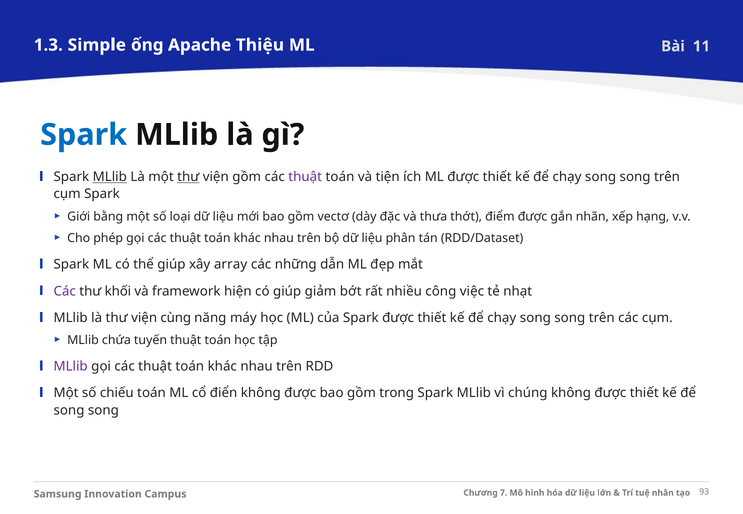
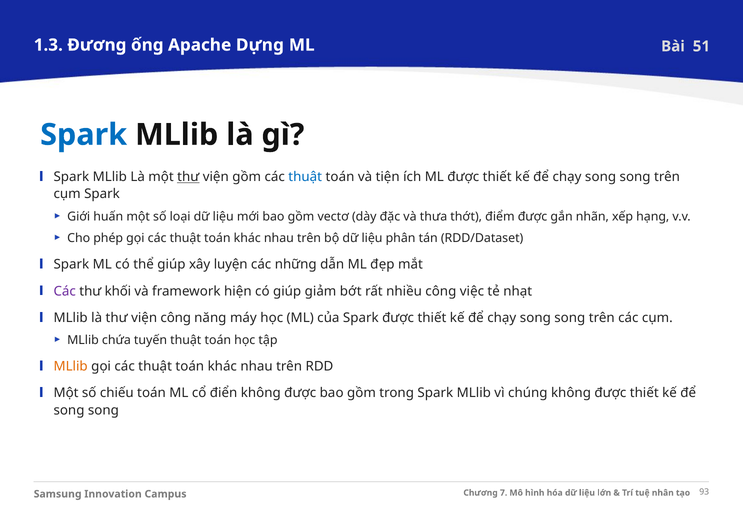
Simple: Simple -> Đương (97, 45)
Thiệu: Thiệu -> Dựng (260, 45)
11: 11 -> 51 (701, 46)
MLlib underline: present -> none (110, 177)
thuật colour: purple -> blue (305, 177)
bằng: bằng -> huấn (108, 217)
array: array -> luyện (231, 265)
viện cùng: cùng -> công (176, 318)
MLlib colour: purple -> orange (71, 367)
